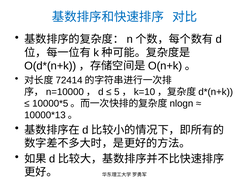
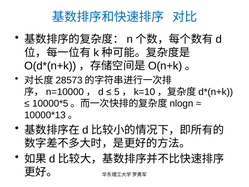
72414: 72414 -> 28573 (69, 80)
